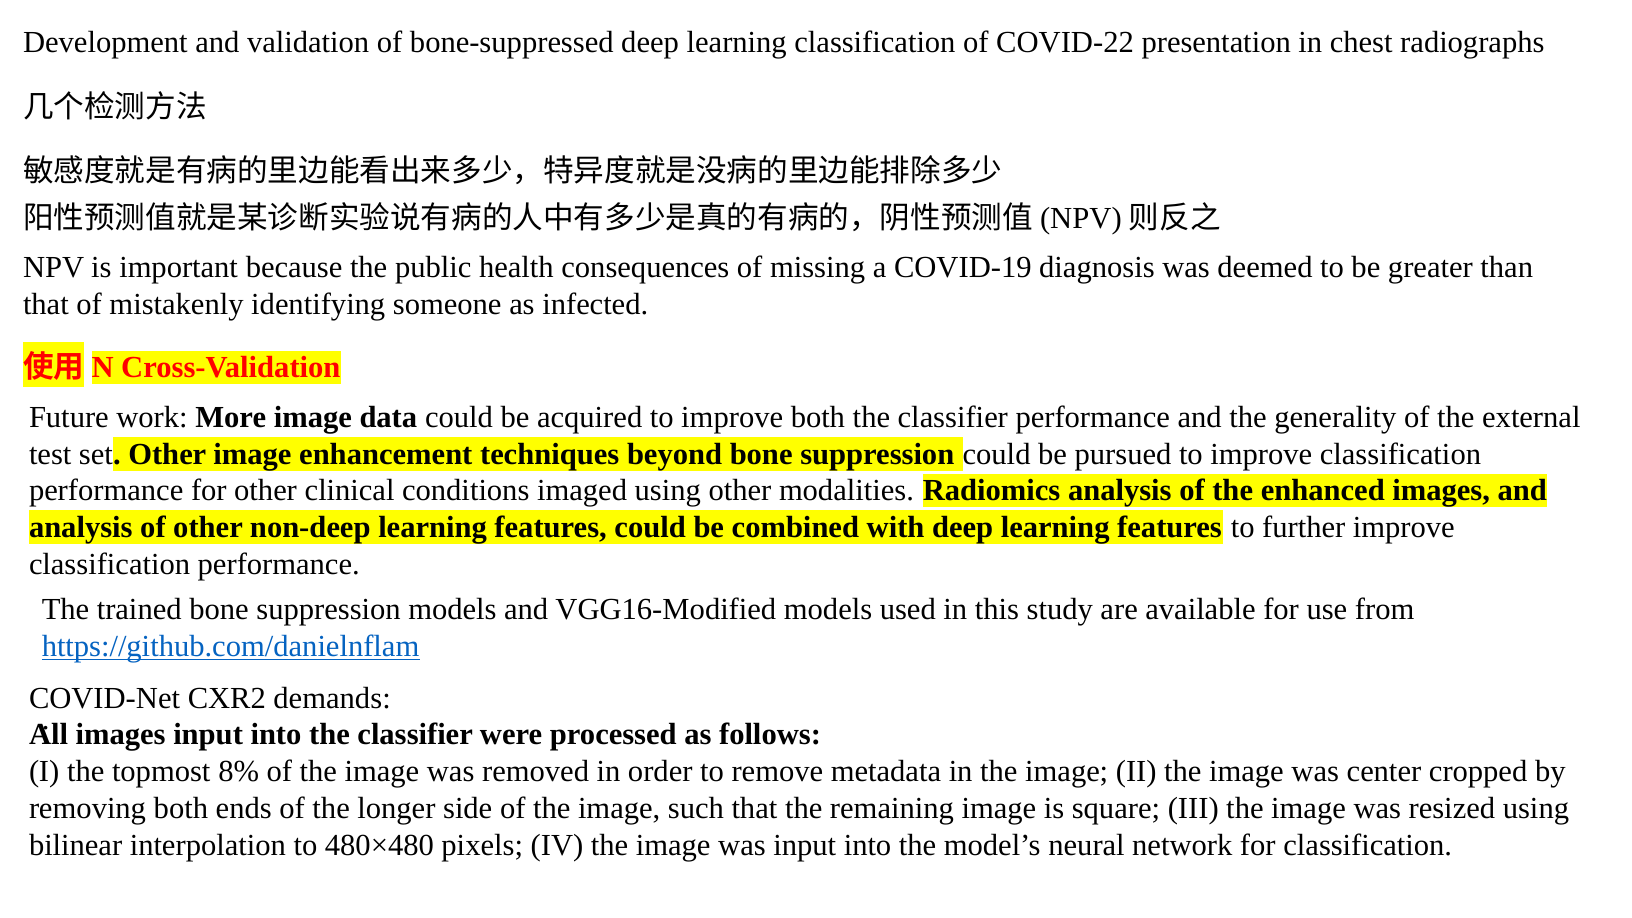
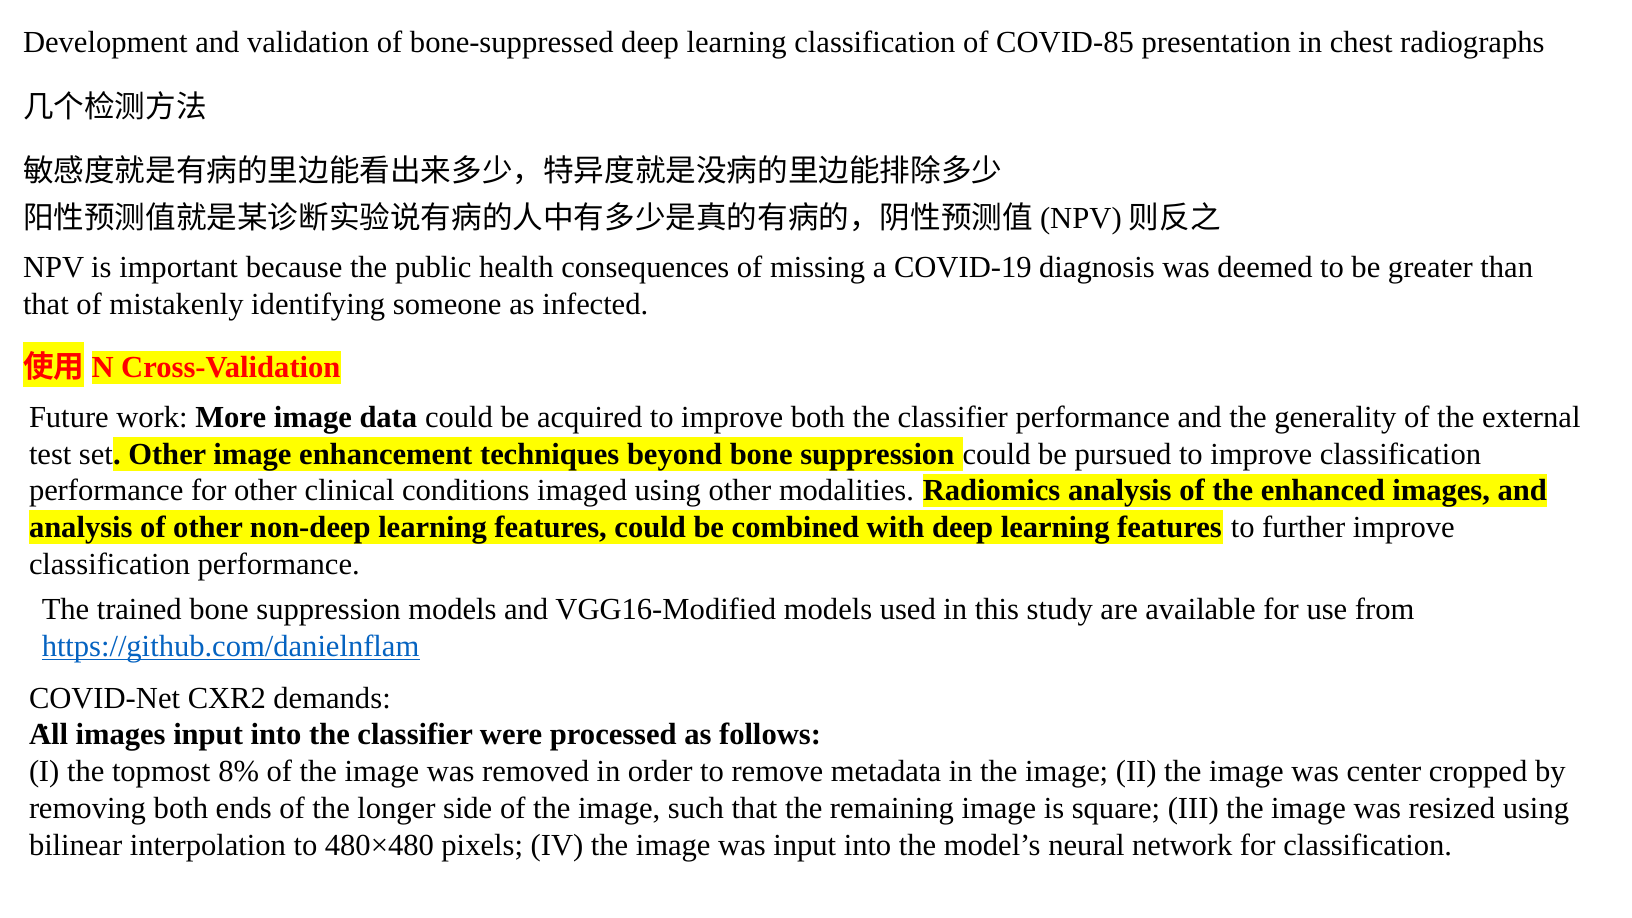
COVID-22: COVID-22 -> COVID-85 (1065, 42)
